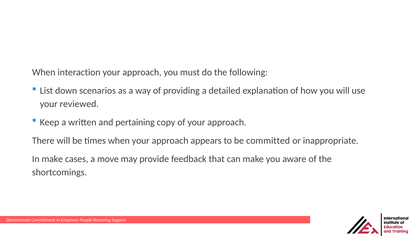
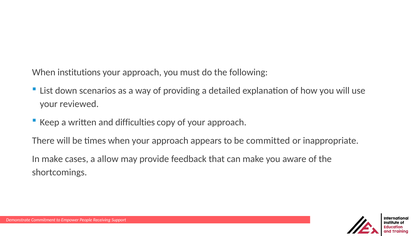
interaction: interaction -> institutions (79, 73)
pertaining: pertaining -> difficulties (135, 122)
move: move -> allow (108, 159)
